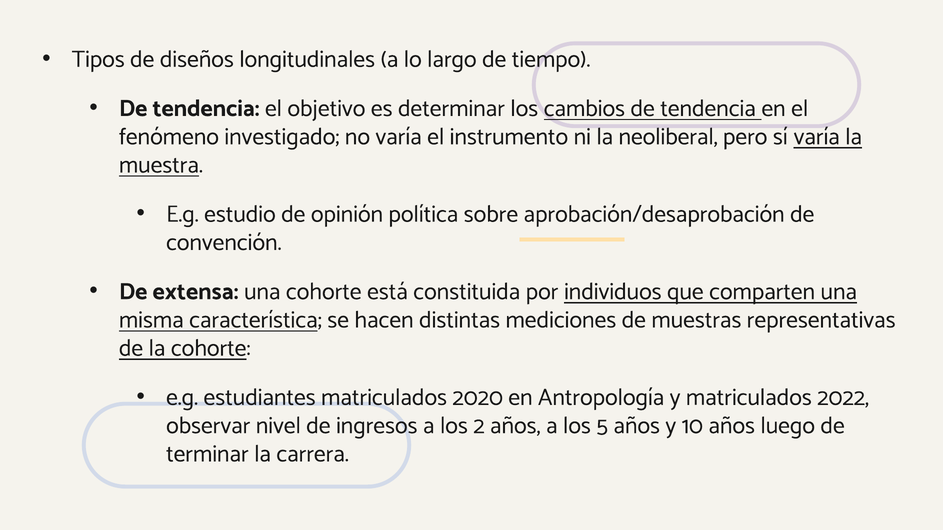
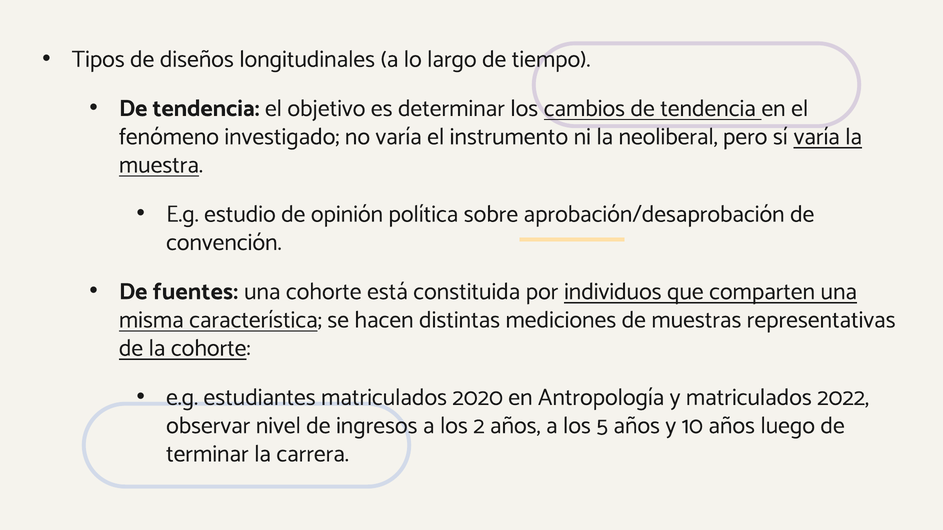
extensa: extensa -> fuentes (195, 292)
